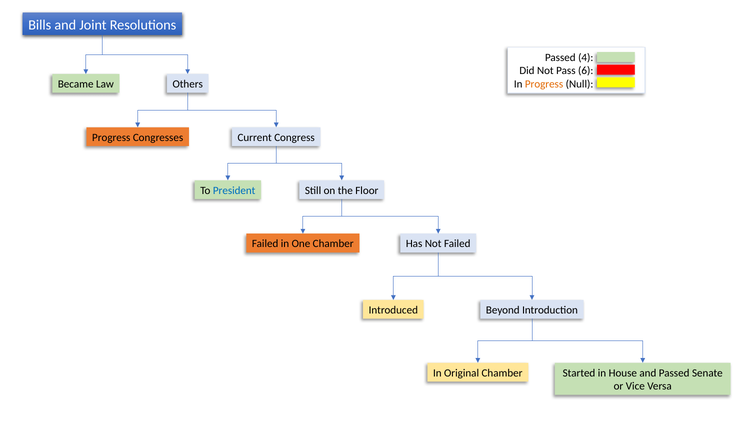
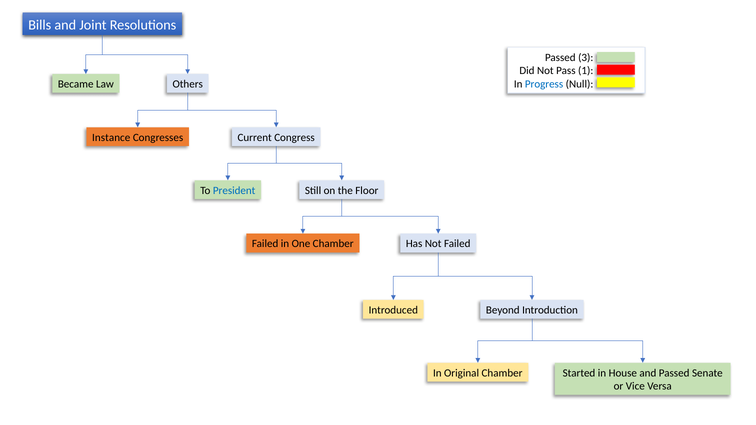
4: 4 -> 3 (586, 57)
6: 6 -> 1 (586, 71)
Progress colour: orange -> blue (544, 84)
Progress: Progress -> Instance (111, 138)
